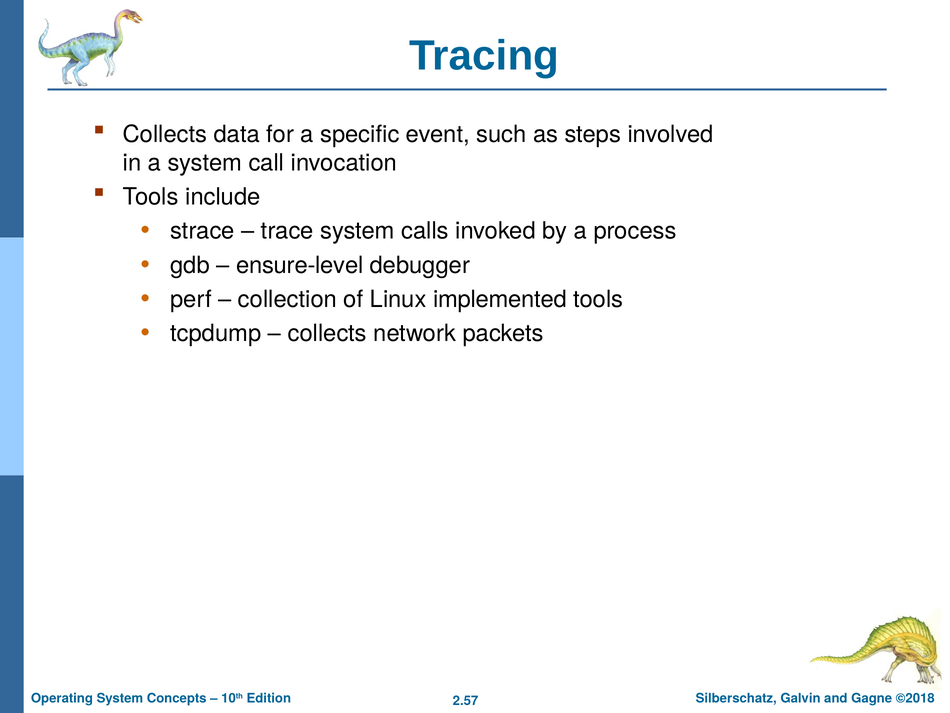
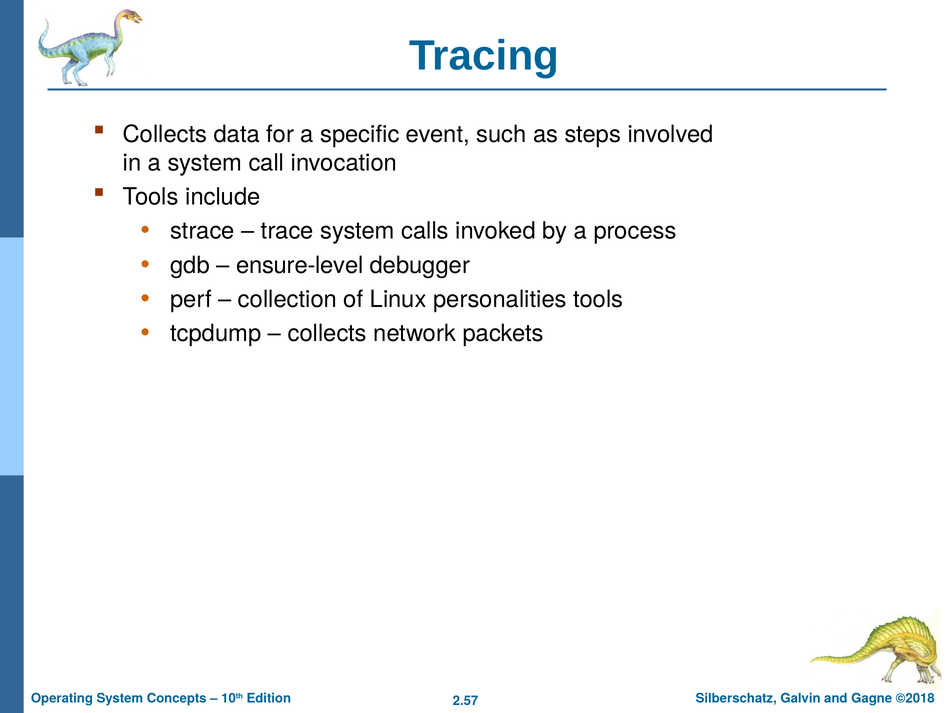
implemented: implemented -> personalities (500, 299)
